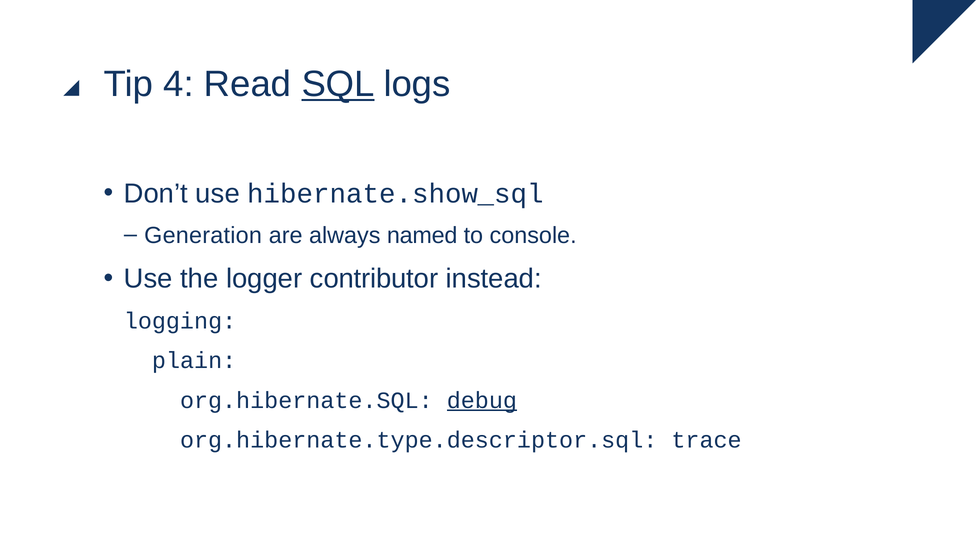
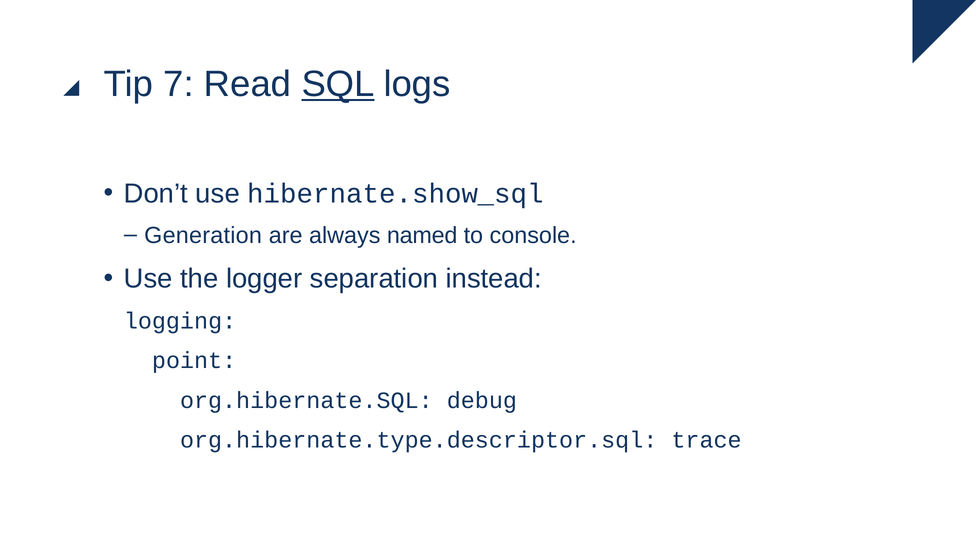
4: 4 -> 7 (178, 84)
contributor: contributor -> separation (374, 279)
plain: plain -> point (194, 361)
debug underline: present -> none (482, 400)
